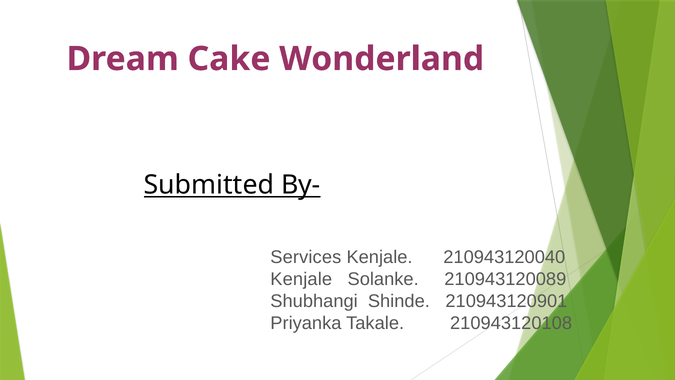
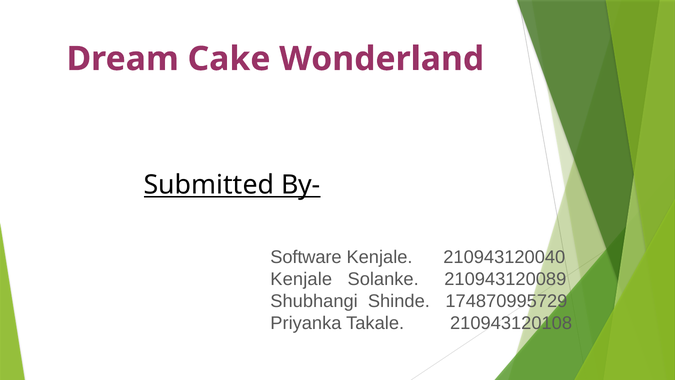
Services: Services -> Software (306, 257)
210943120901: 210943120901 -> 174870995729 (506, 301)
